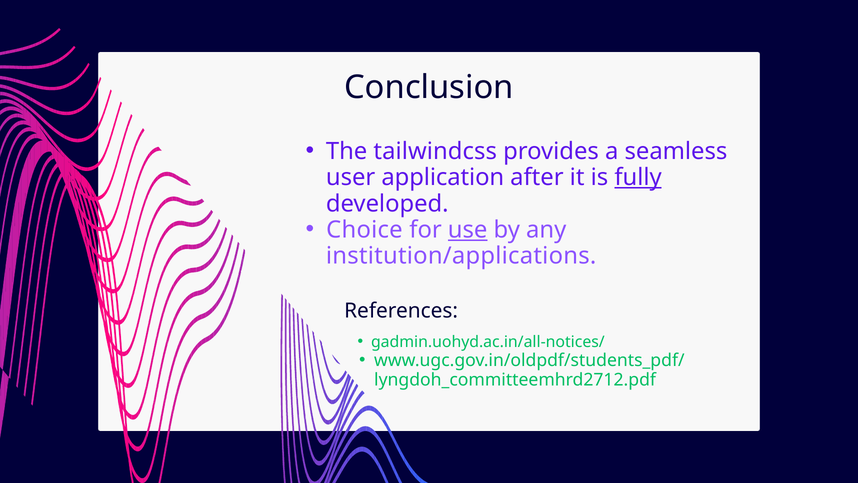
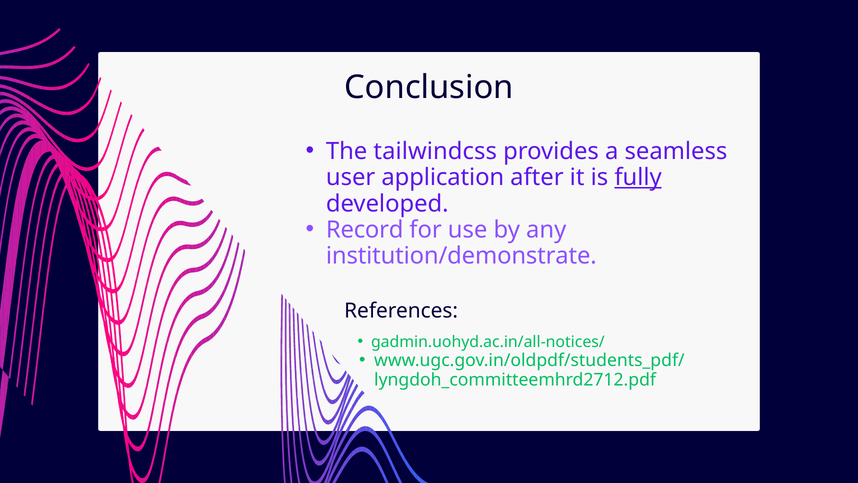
Choice: Choice -> Record (365, 230)
use underline: present -> none (468, 230)
institution/applications: institution/applications -> institution/demonstrate (461, 256)
